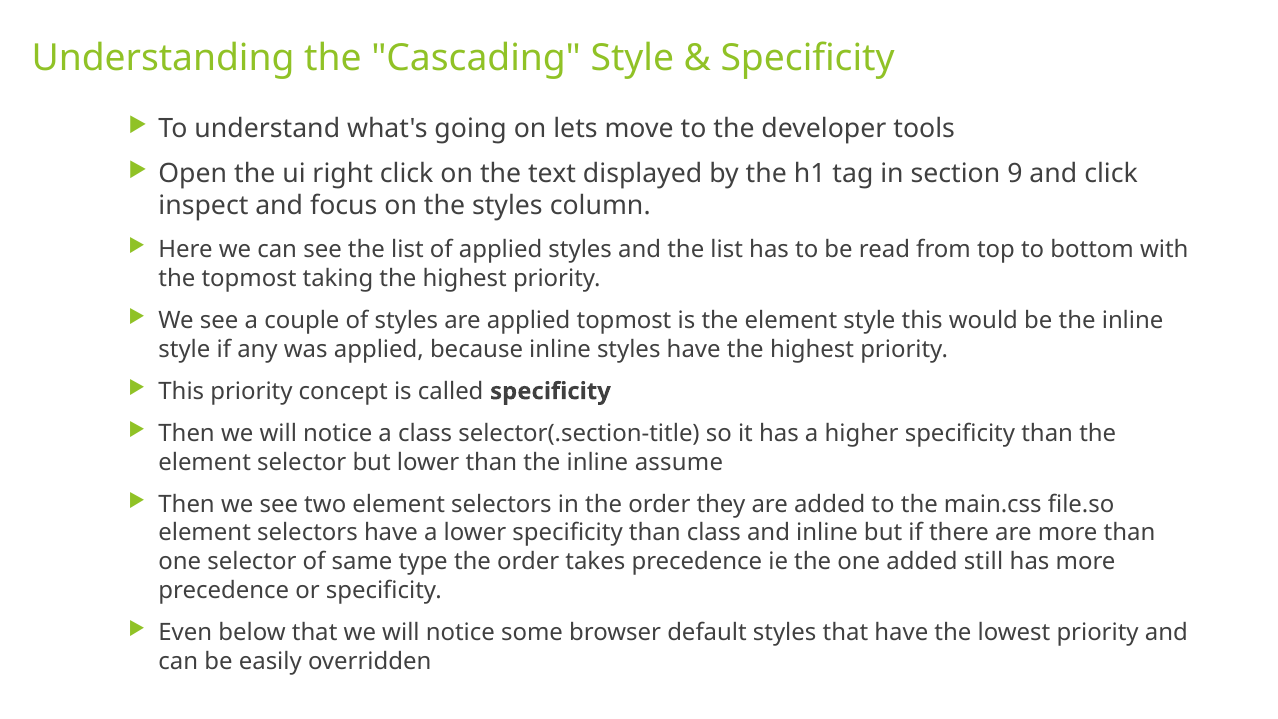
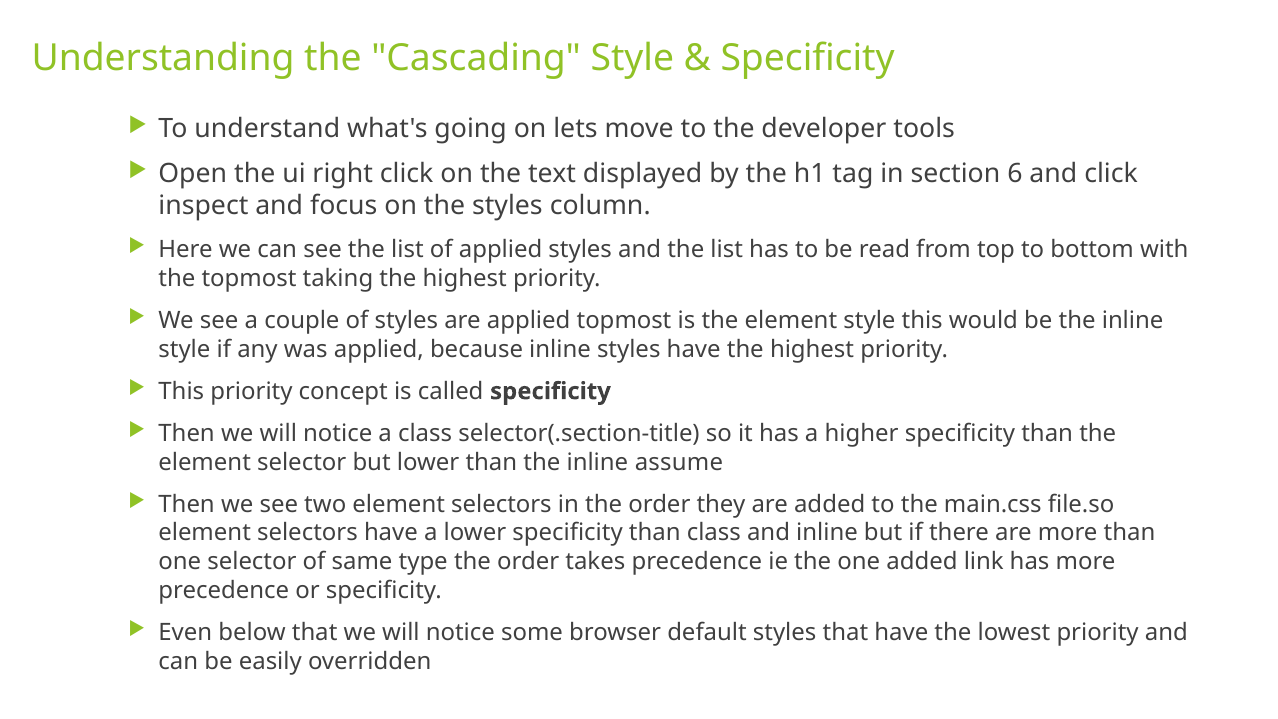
9: 9 -> 6 (1015, 174)
still: still -> link (984, 562)
